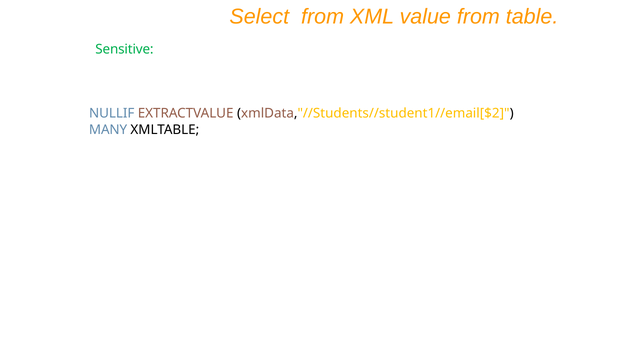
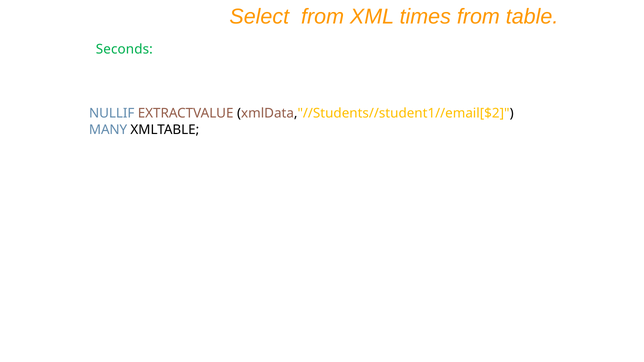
value: value -> times (425, 17)
Sensitive: Sensitive -> Seconds (124, 49)
